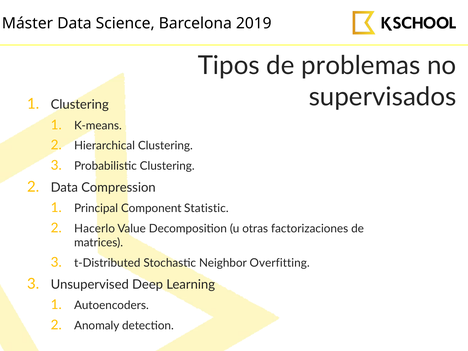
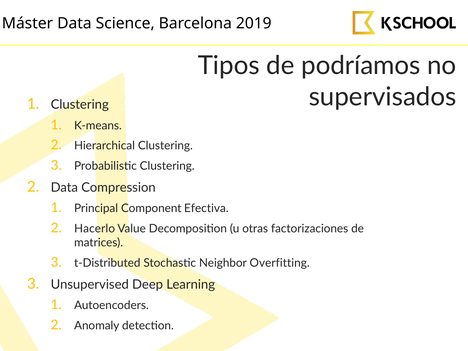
problemas: problemas -> podríamos (361, 66)
Statistic: Statistic -> Efectiva (206, 208)
